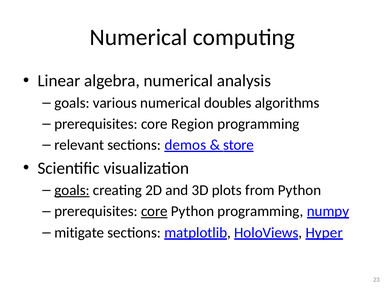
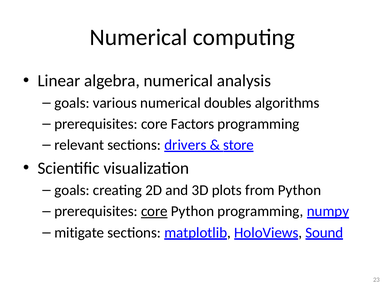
Region: Region -> Factors (193, 124)
demos: demos -> drivers (185, 145)
goals underline: present -> none (72, 190)
Hyper: Hyper -> Sound (324, 232)
